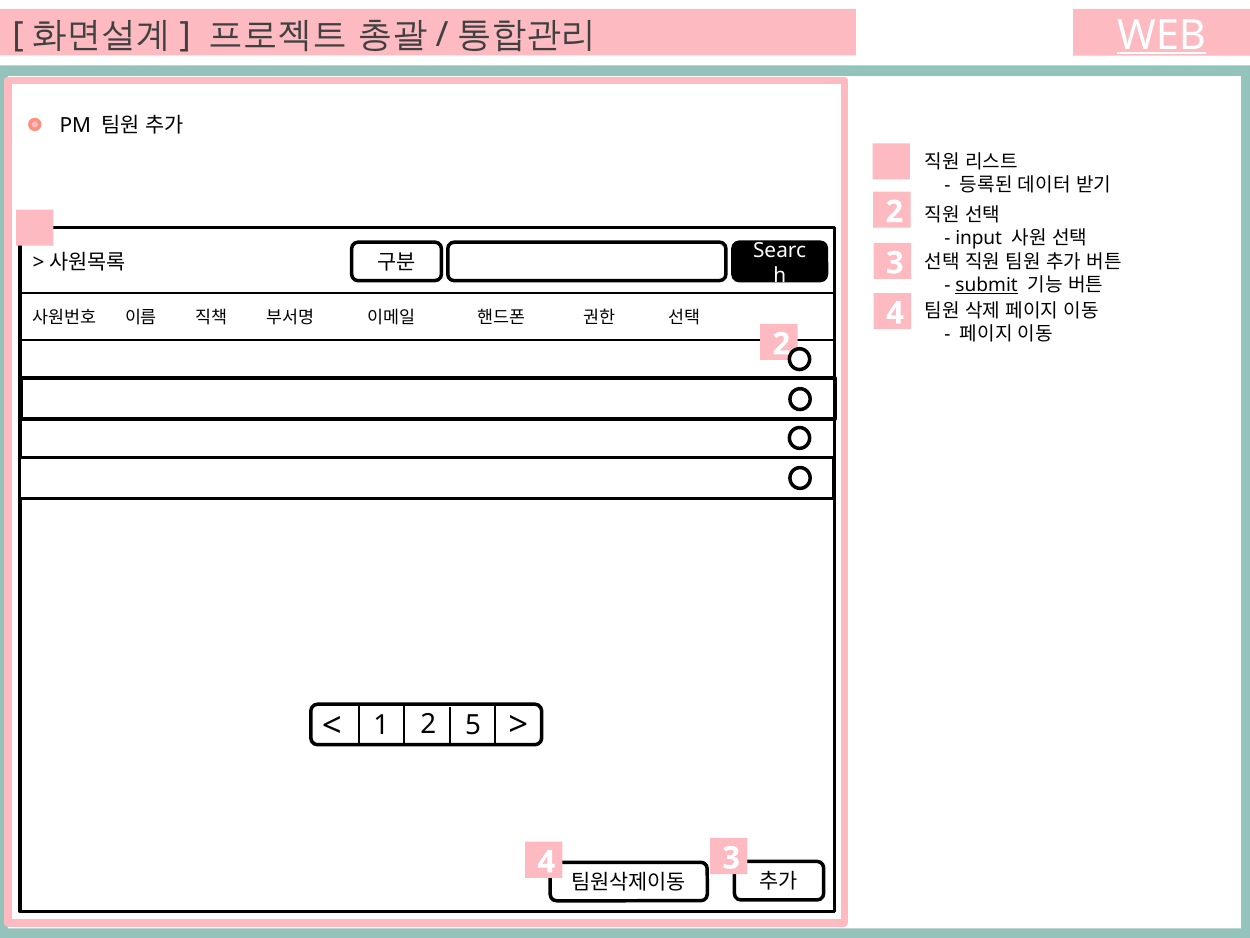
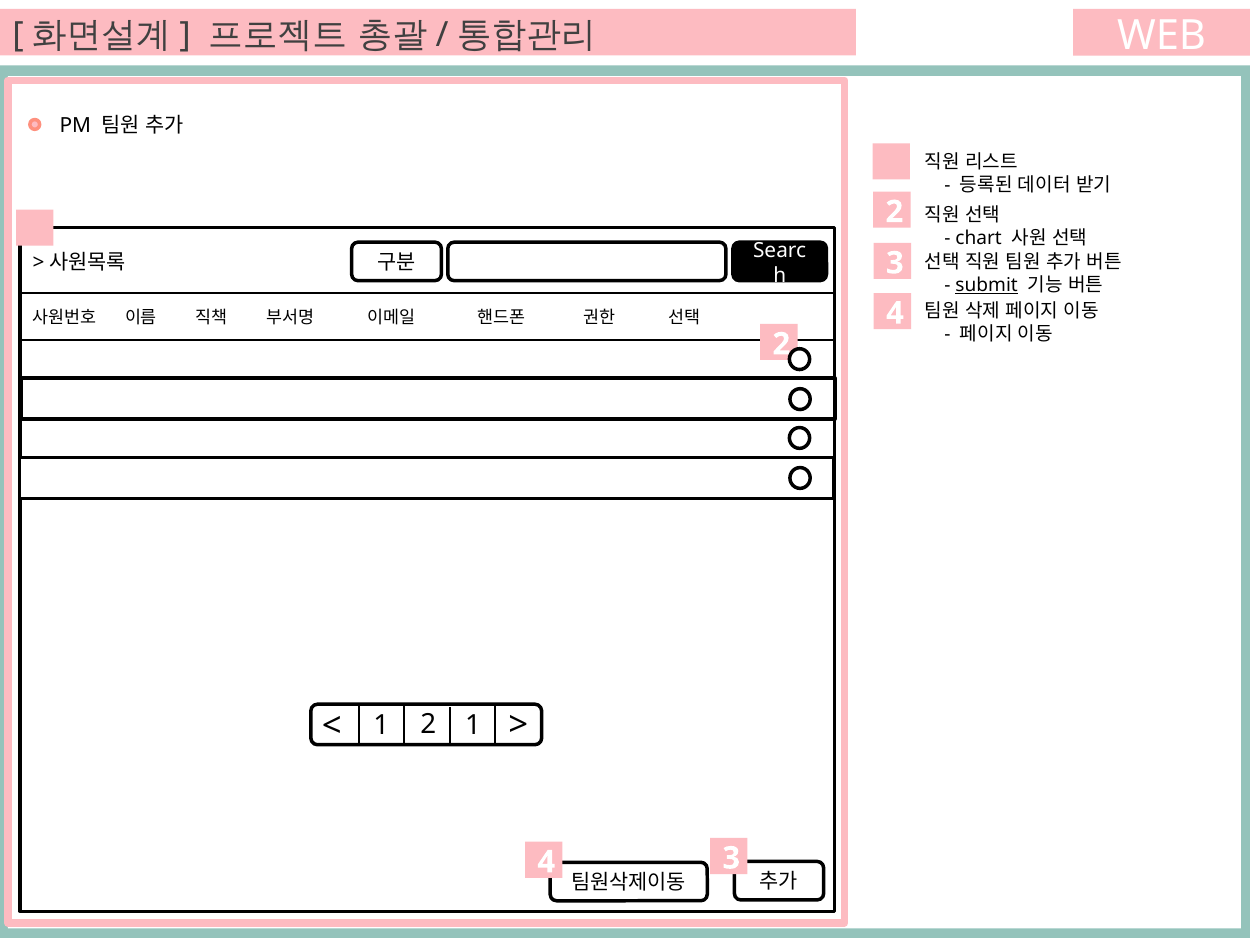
WEB underline: present -> none (1162, 35)
input: input -> chart (979, 238)
2 5: 5 -> 1 (473, 725)
